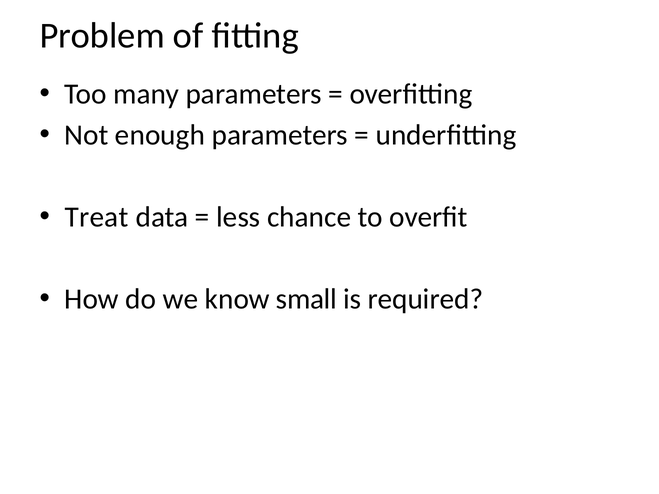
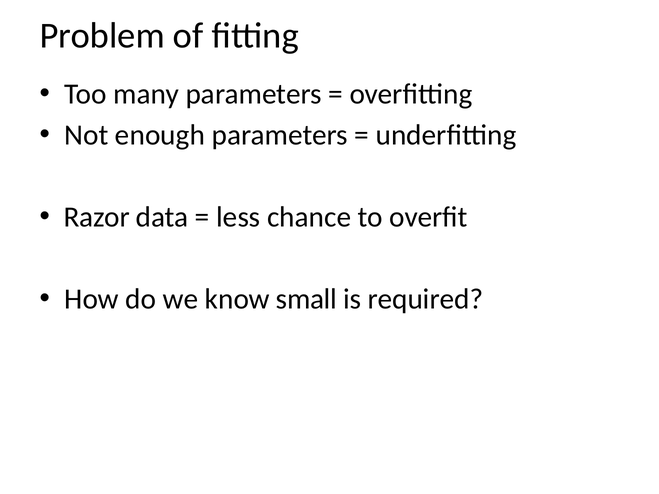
Treat: Treat -> Razor (97, 217)
